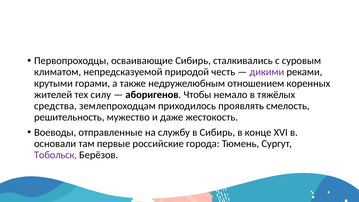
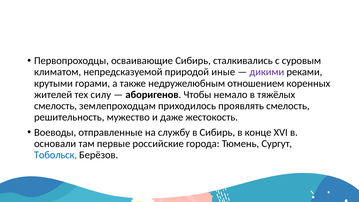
честь: честь -> иные (223, 72)
средства: средства -> смелость (55, 106)
Тобольск colour: purple -> blue (55, 155)
